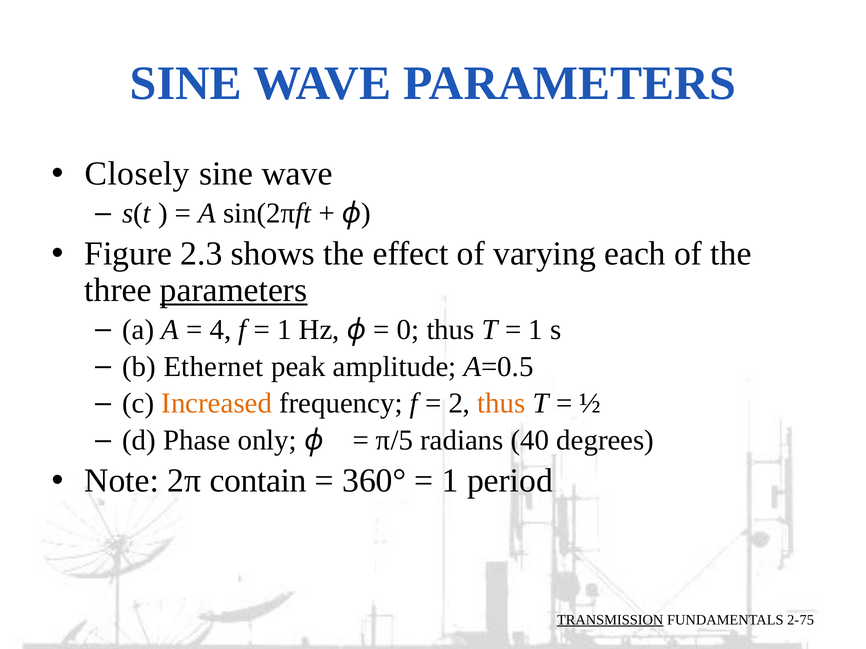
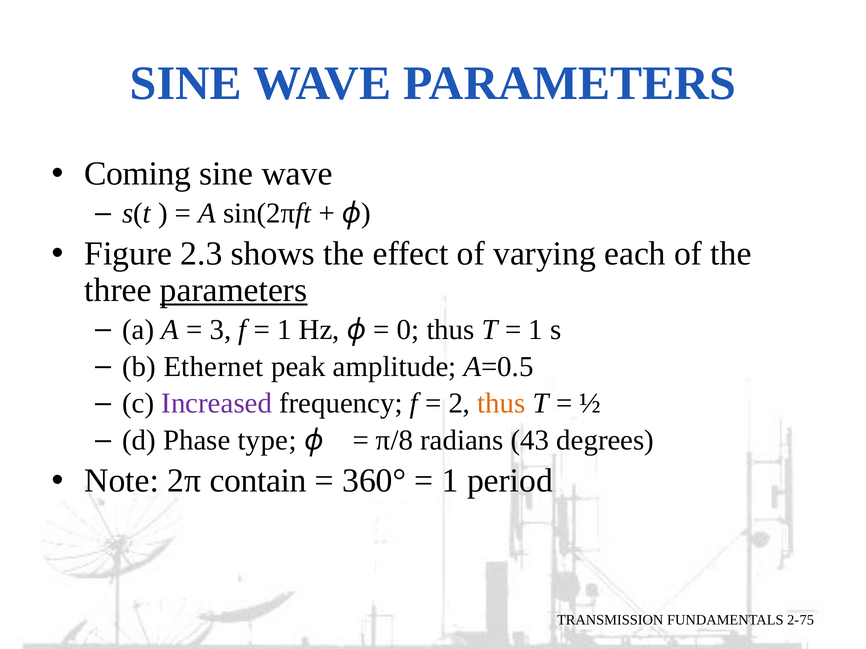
Closely: Closely -> Coming (138, 174)
4: 4 -> 3 (220, 330)
Increased colour: orange -> purple (217, 404)
only: only -> type (267, 441)
π/5: π/5 -> π/8 (394, 441)
40: 40 -> 43 (530, 441)
TRANSMISSION underline: present -> none (610, 620)
